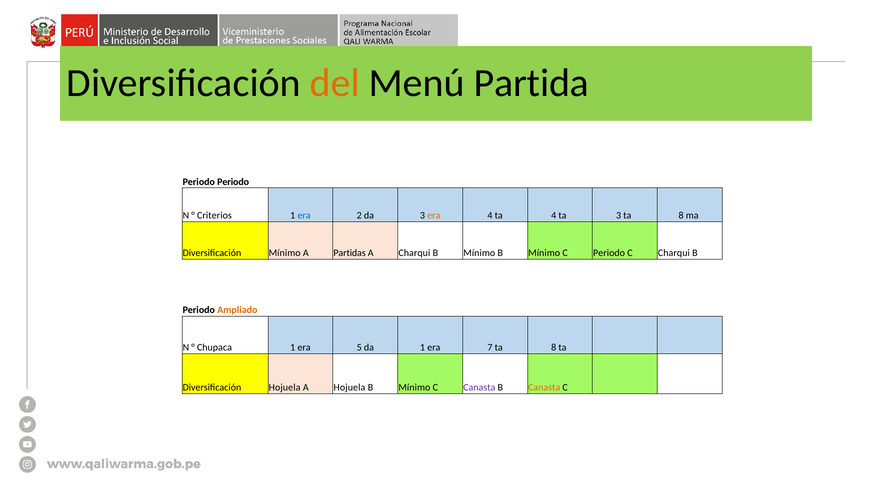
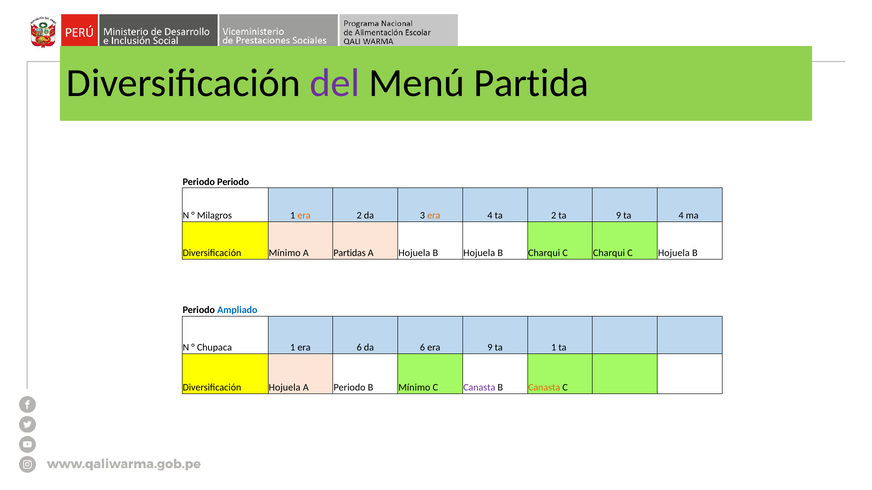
del colour: orange -> purple (335, 83)
Criterios: Criterios -> Milagros (215, 216)
era colour: blue -> orange (304, 216)
ta 4: 4 -> 2 (554, 216)
ta 3: 3 -> 9 (619, 216)
8: 8 -> 4 (681, 216)
A Charqui: Charqui -> Hojuela (414, 253)
Mínimo: Mínimo -> Hojuela (479, 253)
Mínimo: Mínimo -> Charqui (544, 253)
C Periodo: Periodo -> Charqui (609, 253)
C Charqui: Charqui -> Hojuela (674, 253)
Ampliado colour: orange -> blue (237, 310)
era 5: 5 -> 6 (359, 348)
da 1: 1 -> 6 (422, 348)
era 7: 7 -> 9 (490, 348)
8: 8 -> 1 (554, 348)
A Hojuela: Hojuela -> Periodo (349, 388)
